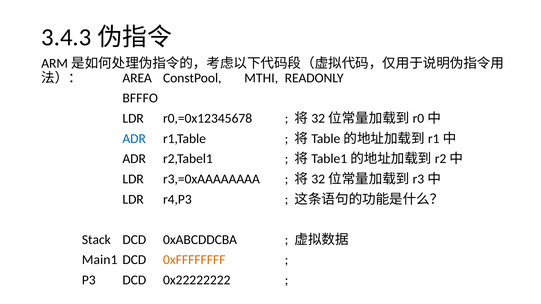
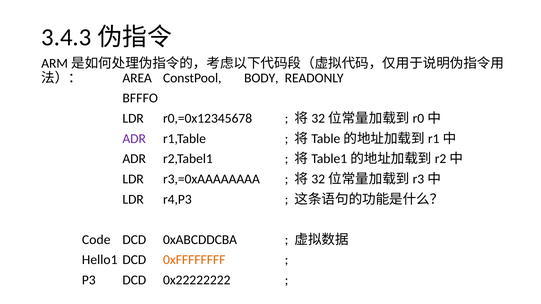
MTHI: MTHI -> BODY (261, 78)
ADR colour: blue -> purple (134, 139)
Stack: Stack -> Code (96, 240)
Main1: Main1 -> Hello1 (100, 260)
